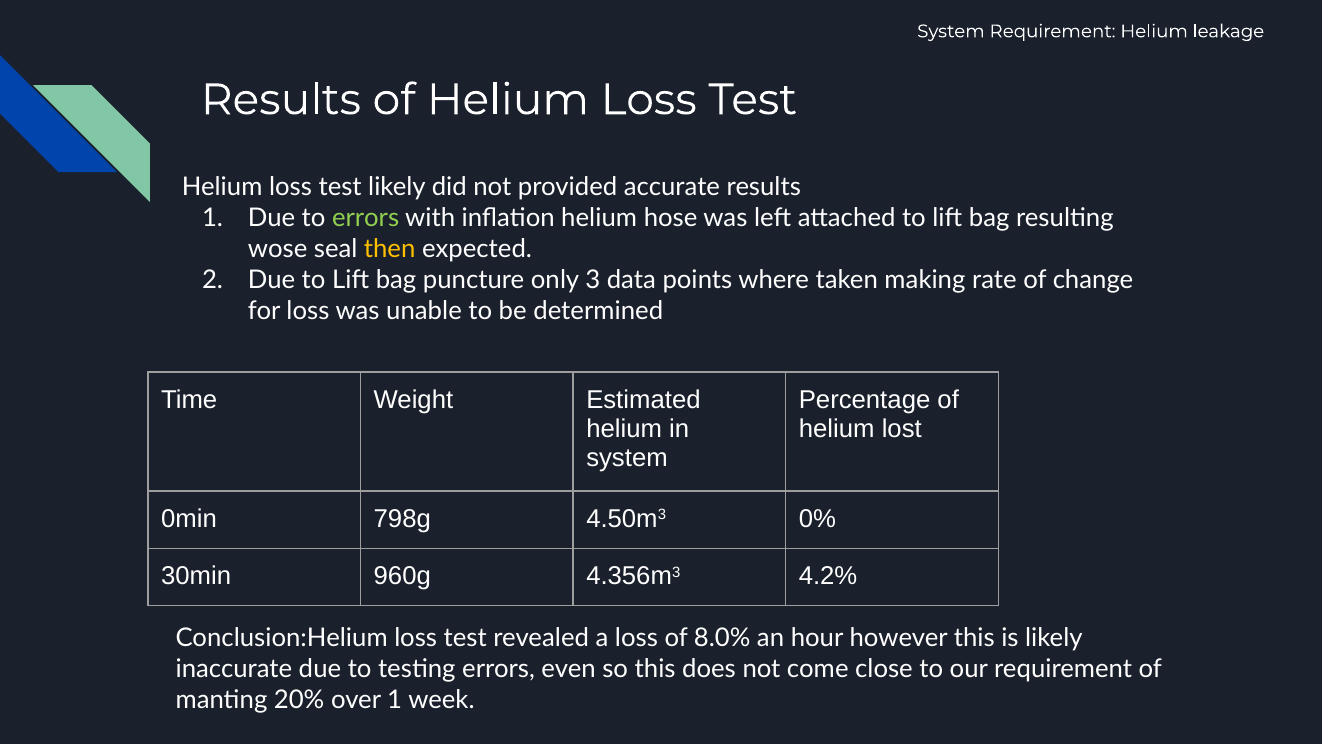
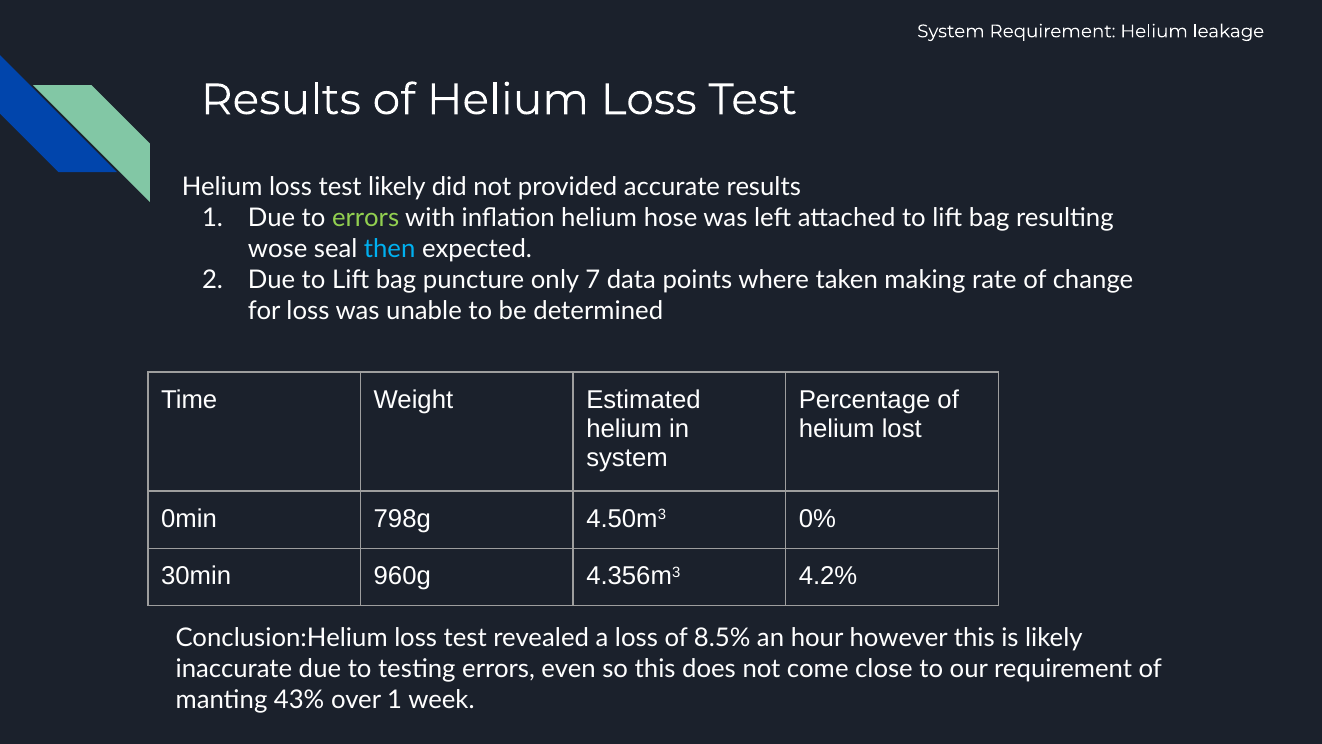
then colour: yellow -> light blue (390, 249)
3: 3 -> 7 (593, 280)
8.0%: 8.0% -> 8.5% (722, 638)
20%: 20% -> 43% (299, 700)
